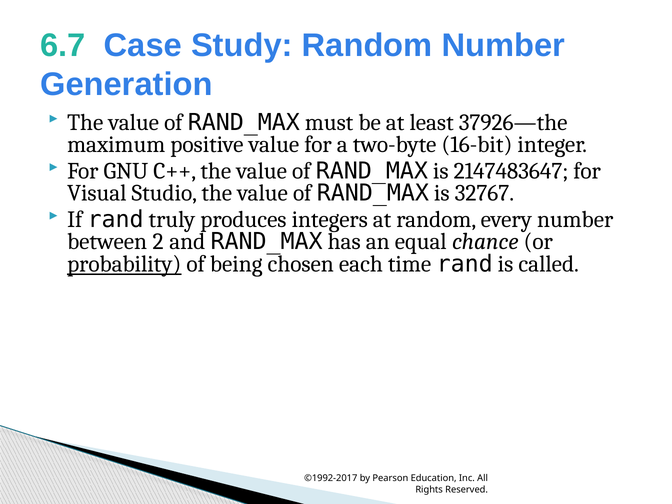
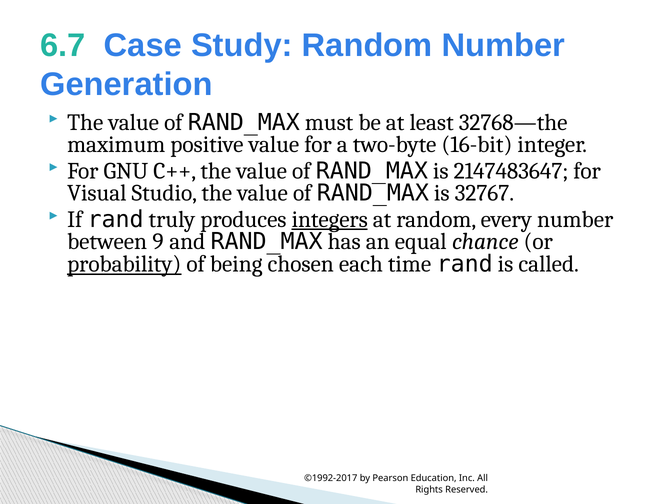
37926—the: 37926—the -> 32768—the (513, 122)
integers underline: none -> present (330, 219)
2: 2 -> 9 (158, 242)
